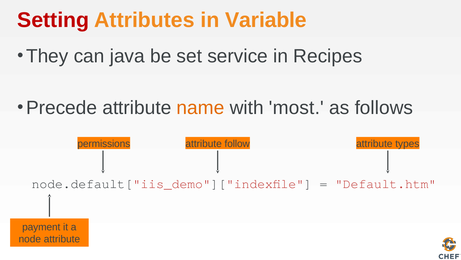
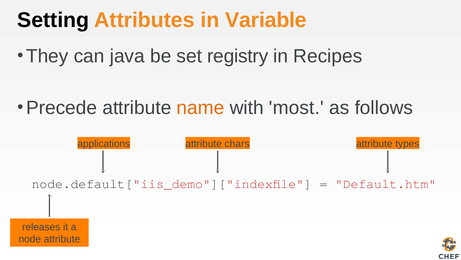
Setting colour: red -> black (53, 20)
service: service -> registry (238, 56)
permissions: permissions -> applications (104, 143)
follow: follow -> chars (237, 143)
payment: payment -> releases (41, 227)
